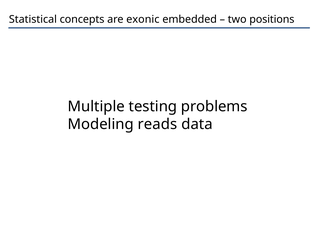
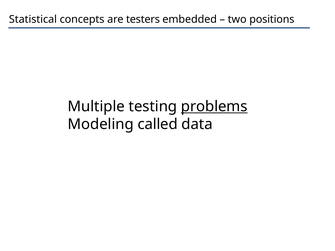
exonic: exonic -> testers (143, 19)
problems underline: none -> present (214, 107)
reads: reads -> called (158, 124)
